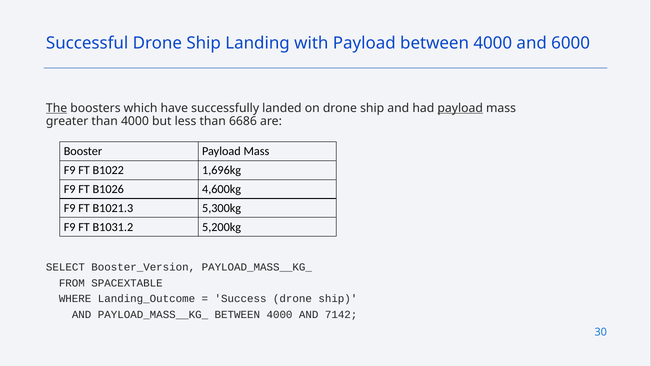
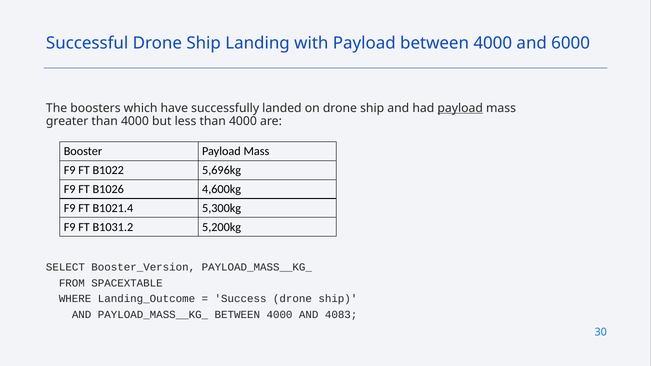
The underline: present -> none (57, 108)
less than 6686: 6686 -> 4000 (243, 121)
1,696kg: 1,696kg -> 5,696kg (222, 170)
B1021.3: B1021.3 -> B1021.4 (113, 208)
7142: 7142 -> 4083 (341, 315)
